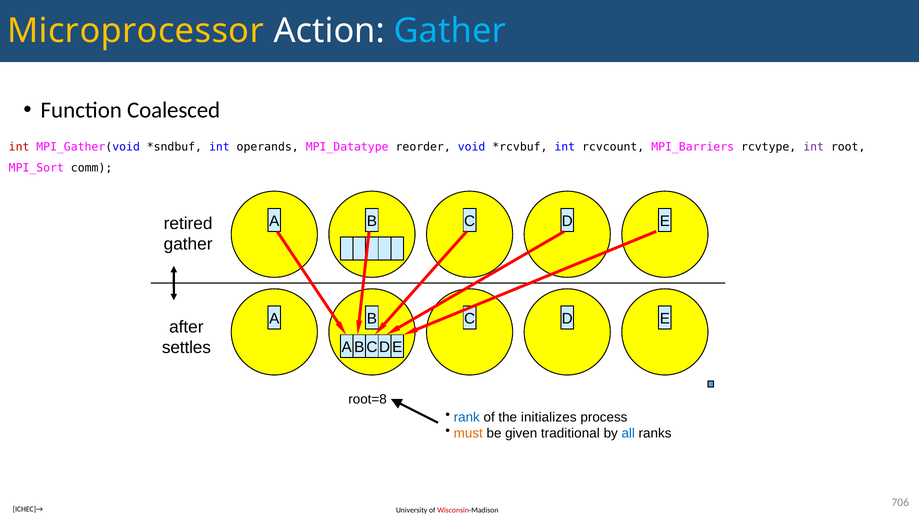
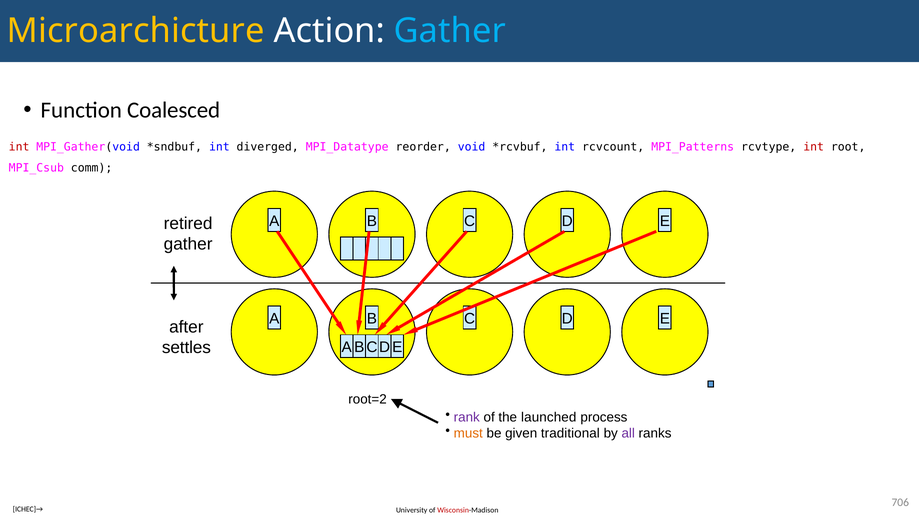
Microprocessor: Microprocessor -> Microarchicture (136, 31)
operands: operands -> diverged (268, 147)
MPI_Barriers: MPI_Barriers -> MPI_Patterns (693, 147)
int colour: purple -> red (814, 147)
MPI_Sort: MPI_Sort -> MPI_Csub (36, 168)
root=8: root=8 -> root=2 (368, 399)
rank colour: blue -> purple (467, 417)
initializes: initializes -> launched (549, 417)
all colour: blue -> purple (628, 433)
